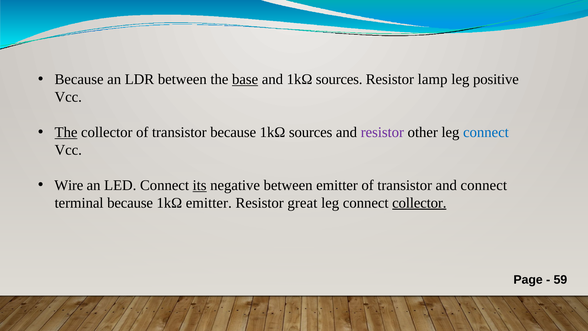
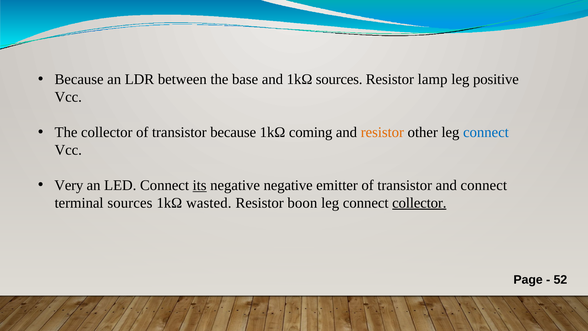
base underline: present -> none (245, 79)
The underline: present -> none (66, 132)
sources: sources -> coming (311, 132)
resistor colour: purple -> orange (382, 132)
Wire: Wire -> Very (69, 185)
negative between: between -> negative (288, 185)
terminal because: because -> sources (130, 203)
1kΩ emitter: emitter -> wasted (209, 203)
great: great -> boon (302, 203)
59: 59 -> 52 (560, 280)
